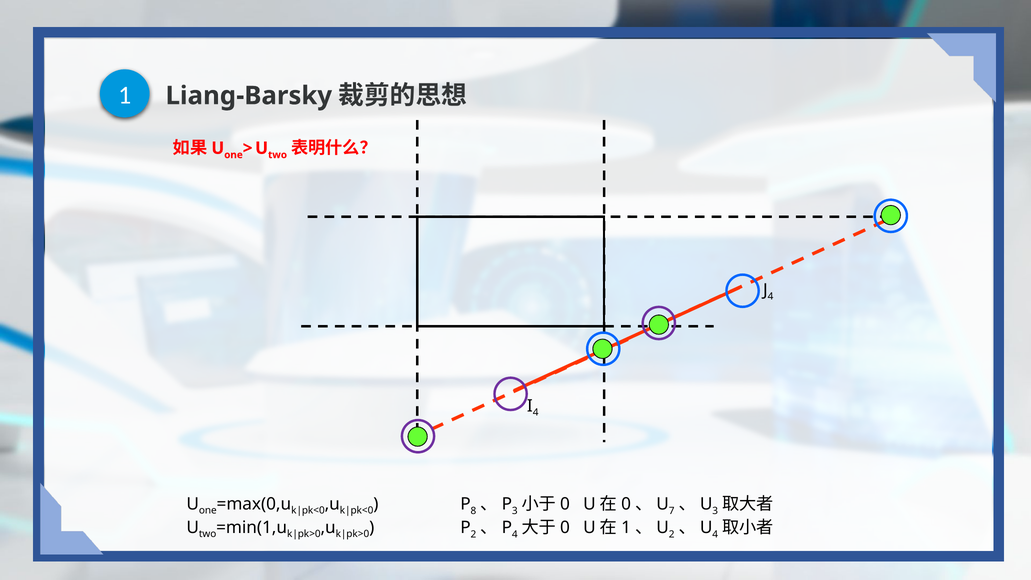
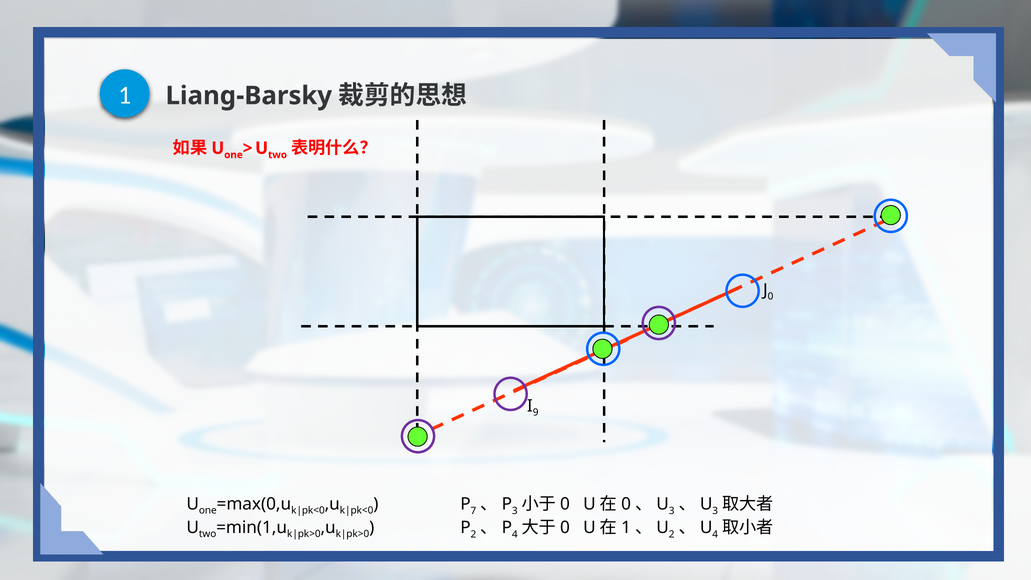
4: 4 -> 0 (771, 297)
4: 4 -> 9 (536, 413)
8: 8 -> 7 (473, 511)
7: 7 -> 3 (672, 511)
